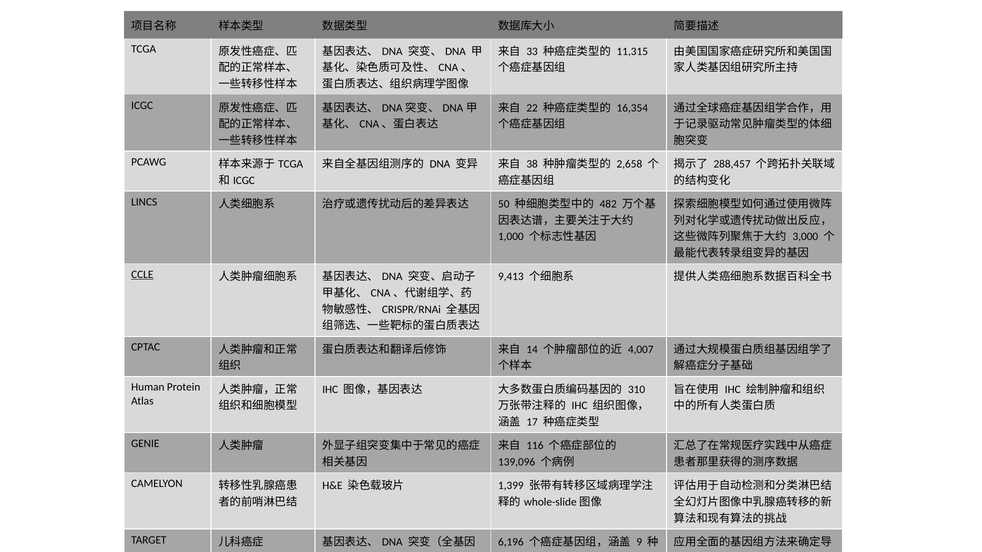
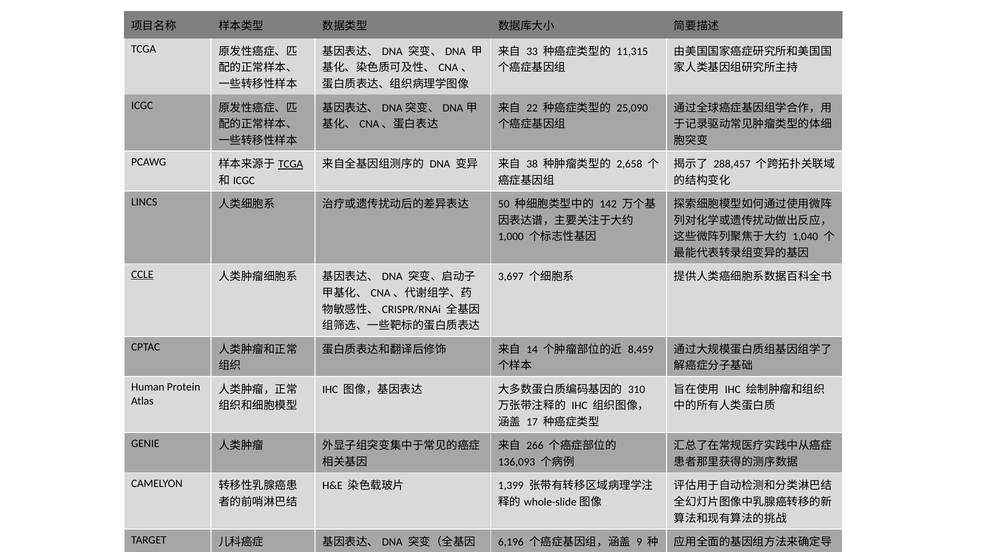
16,354: 16,354 -> 25,090 (632, 108)
TCGA underline: none -> present (291, 164)
482: 482 -> 142 (608, 204)
3,000: 3,000 -> 1,040 (805, 237)
9,413: 9,413 -> 3,697 (511, 277)
4,007: 4,007 -> 8,459 (641, 350)
116: 116 -> 266 (535, 446)
139,096: 139,096 -> 136,093 (517, 462)
